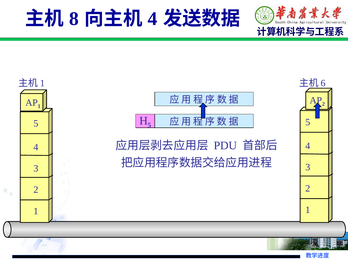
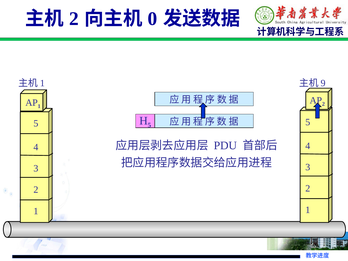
8: 8 -> 2 (74, 19)
4: 4 -> 0 (153, 19)
6: 6 -> 9 (323, 83)
